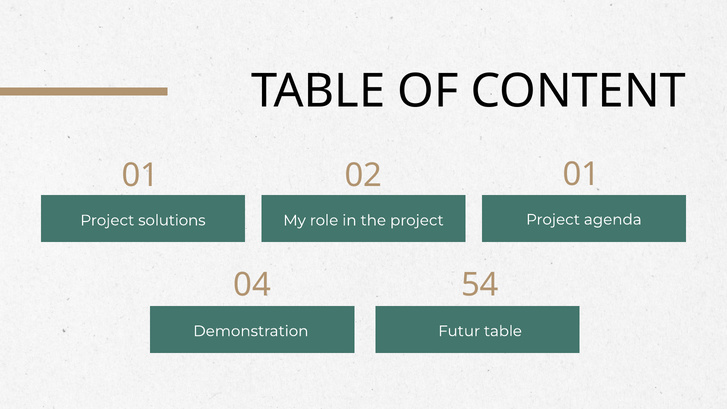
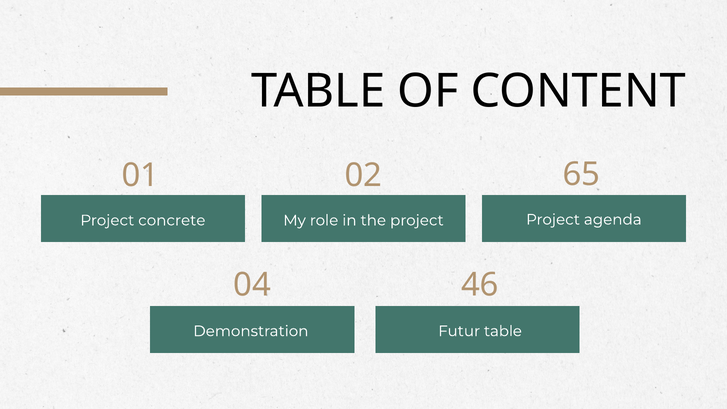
02 01: 01 -> 65 (581, 174)
solutions: solutions -> concrete (172, 220)
54: 54 -> 46 (480, 285)
